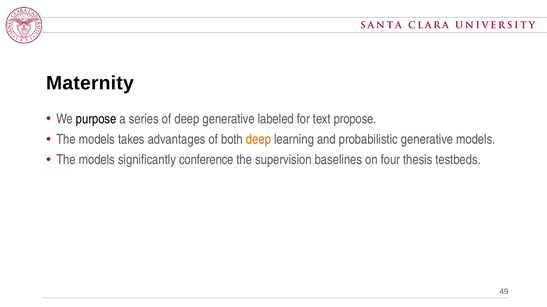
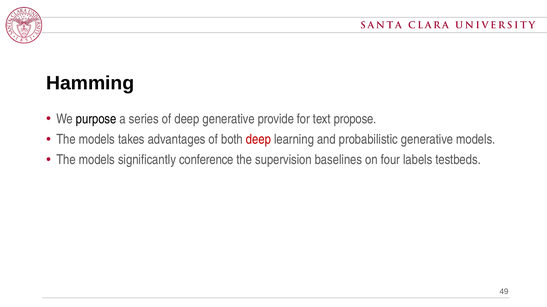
Maternity: Maternity -> Hamming (90, 83)
labeled: labeled -> provide (276, 119)
deep colour: orange -> red (258, 140)
thesis: thesis -> labels (418, 160)
